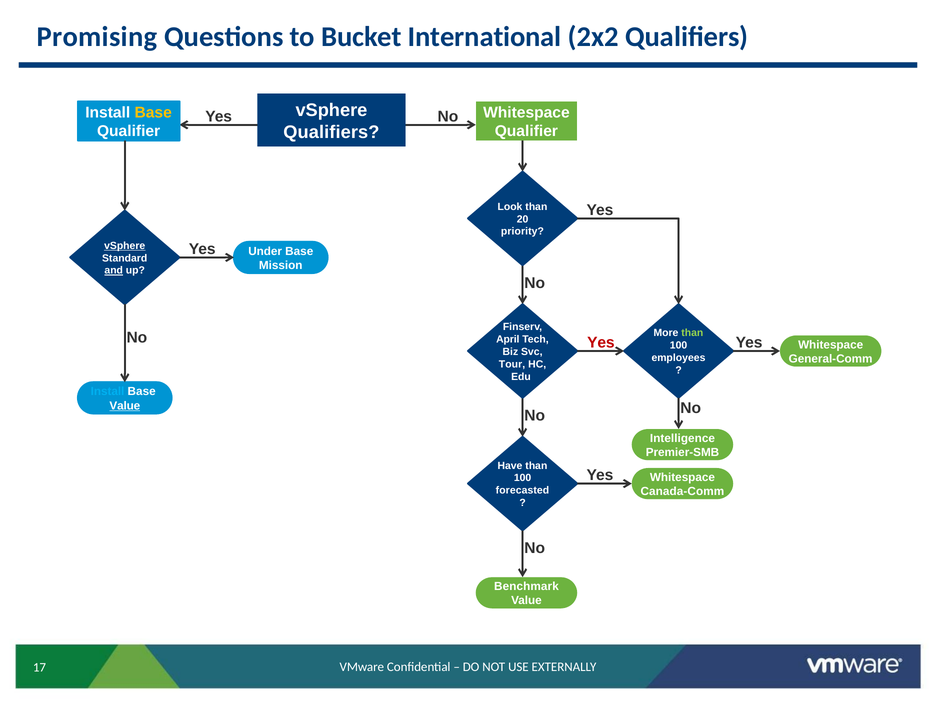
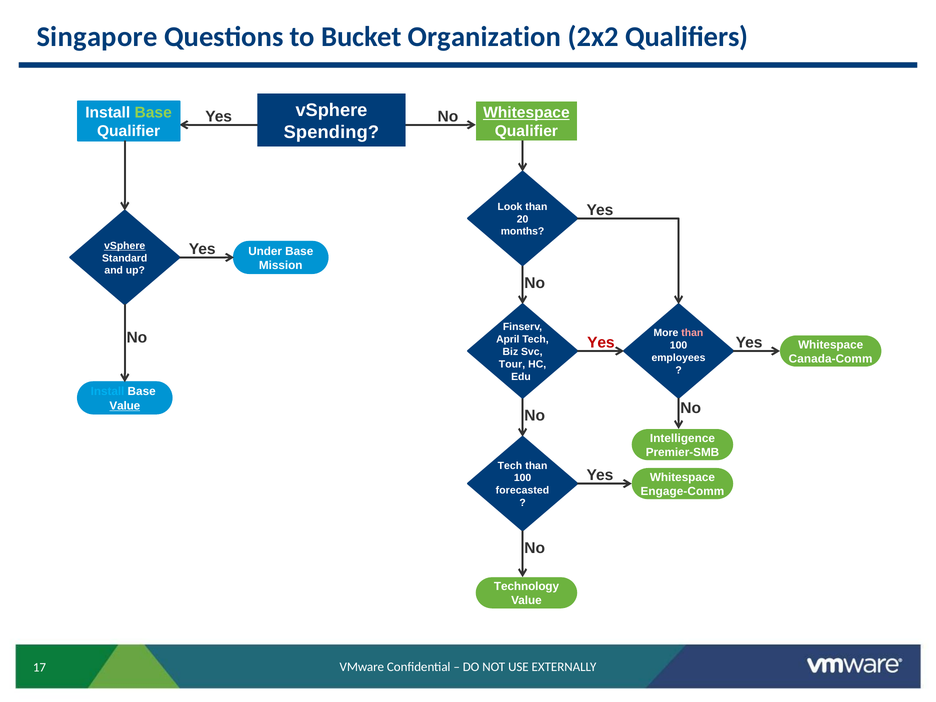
Promising: Promising -> Singapore (97, 37)
International: International -> Organization (485, 37)
Base colour: yellow -> light green (153, 113)
Whitespace underline: none -> present (526, 113)
Qualifiers: Qualifiers -> Spending (331, 132)
priority: priority -> months (523, 232)
and underline: present -> none (114, 271)
than colour: light green -> pink (692, 333)
General-Comm: General-Comm -> Canada-Comm (831, 359)
Have: Have -> Tech (510, 466)
Canada-Comm: Canada-Comm -> Engage-Comm (682, 491)
Benchmark: Benchmark -> Technology (527, 587)
